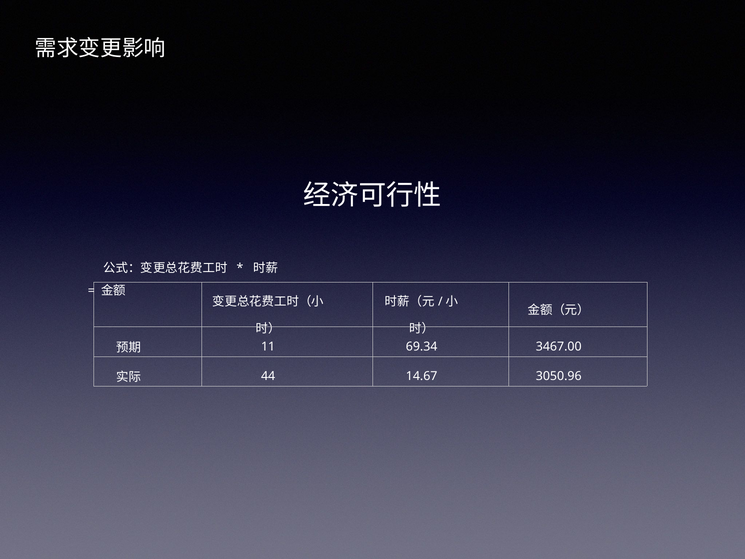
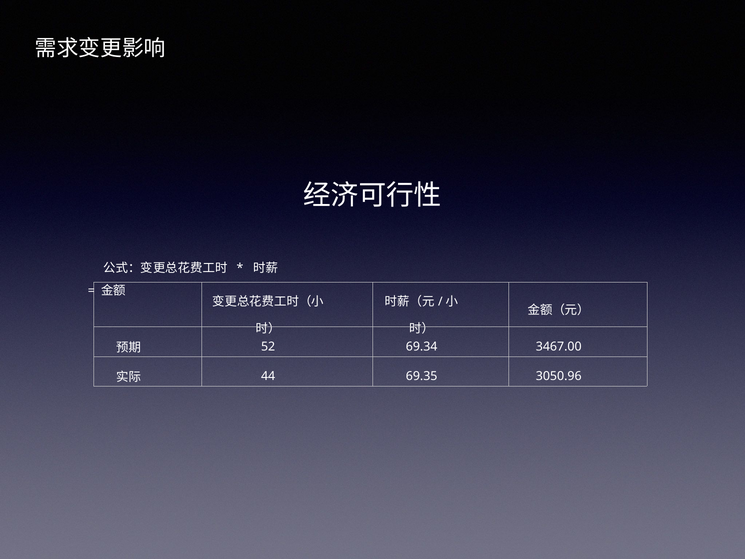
11: 11 -> 52 (268, 346)
14.67: 14.67 -> 69.35 (422, 376)
